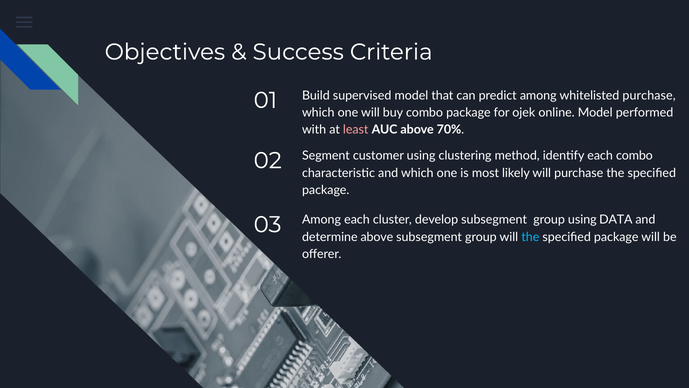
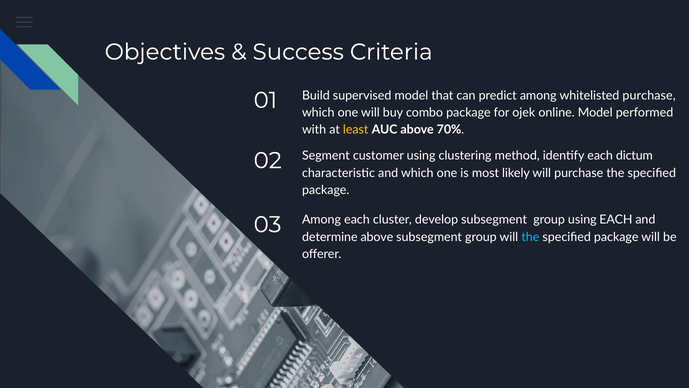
least colour: pink -> yellow (356, 130)
each combo: combo -> dictum (634, 156)
using DATA: DATA -> EACH (616, 220)
